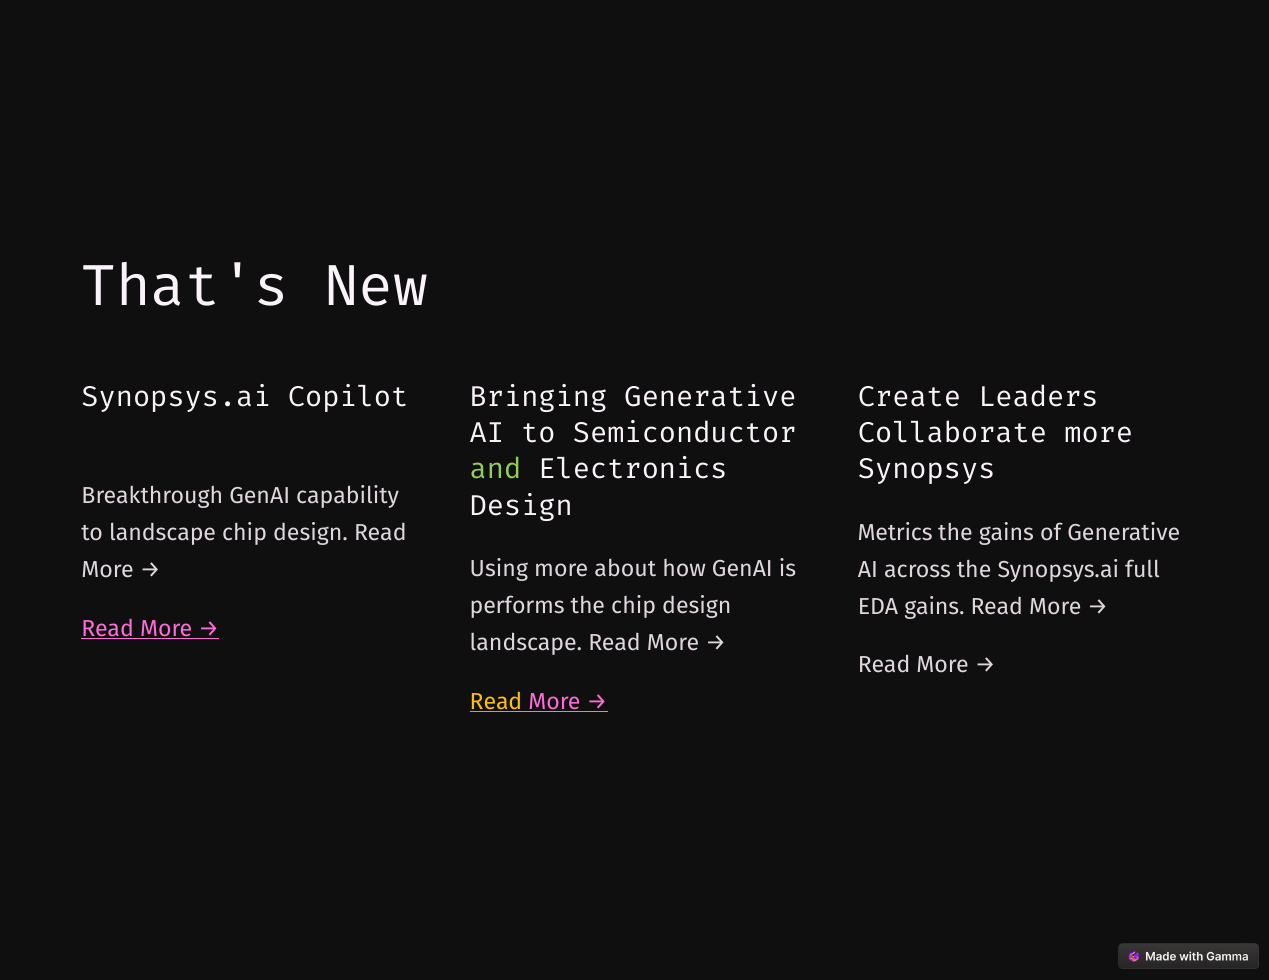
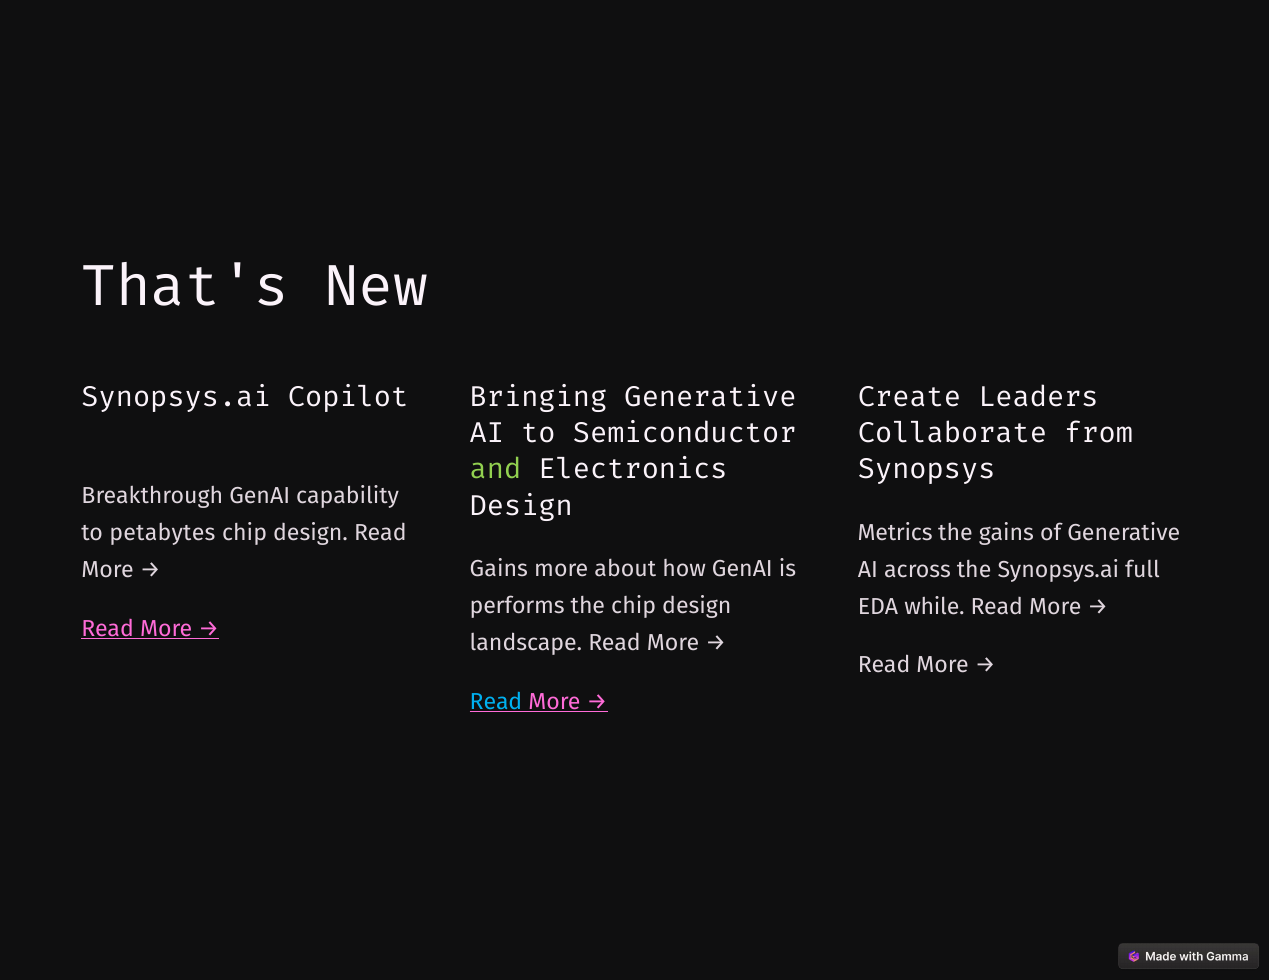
Collaborate more: more -> from (1099, 433)
to landscape: landscape -> petabytes (162, 534)
Using: Using -> Gains (499, 569)
EDA gains: gains -> while (934, 607)
Read colour: yellow -> light blue (496, 702)
